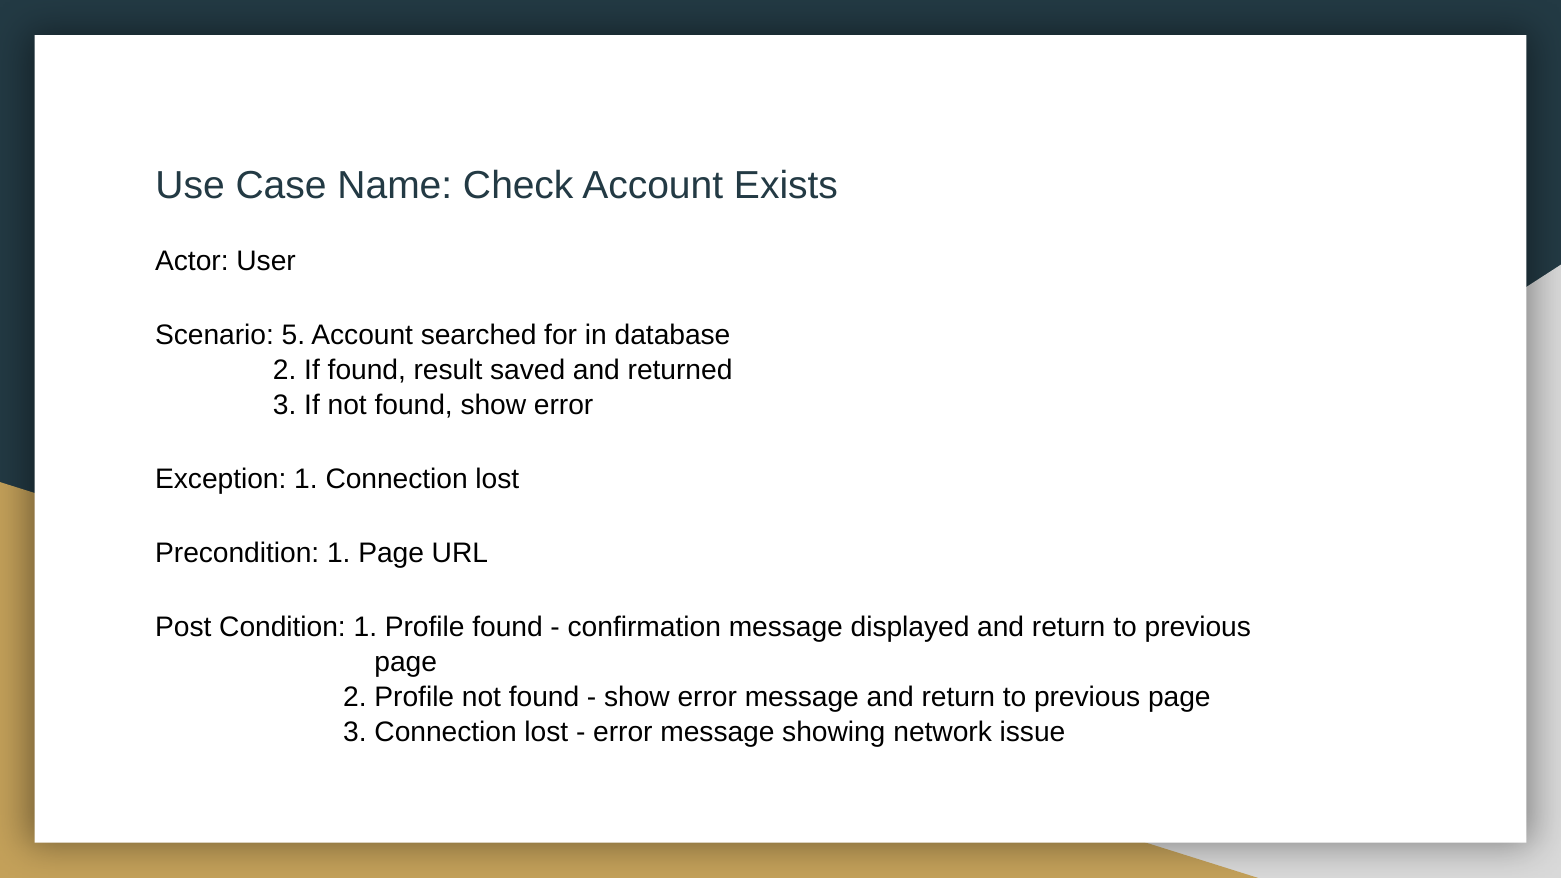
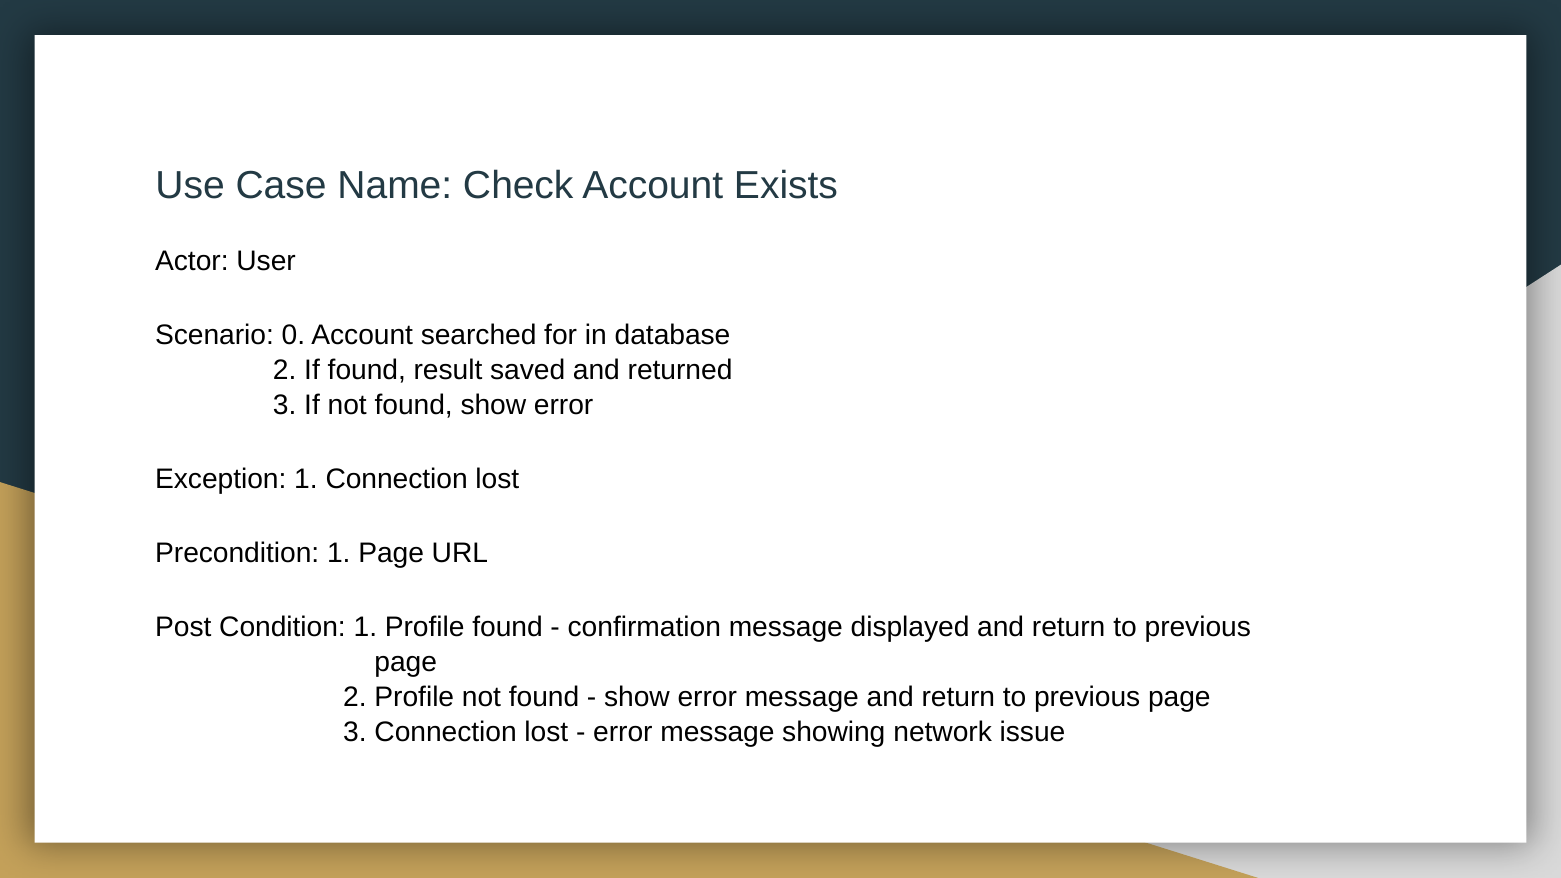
5: 5 -> 0 (293, 335)
